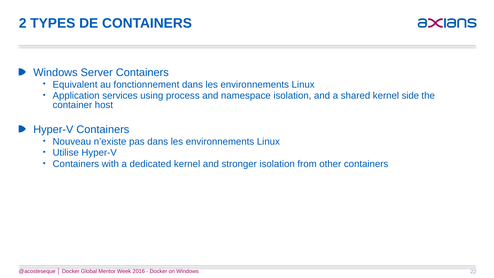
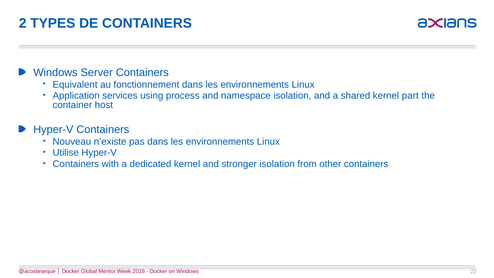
side: side -> part (410, 96)
